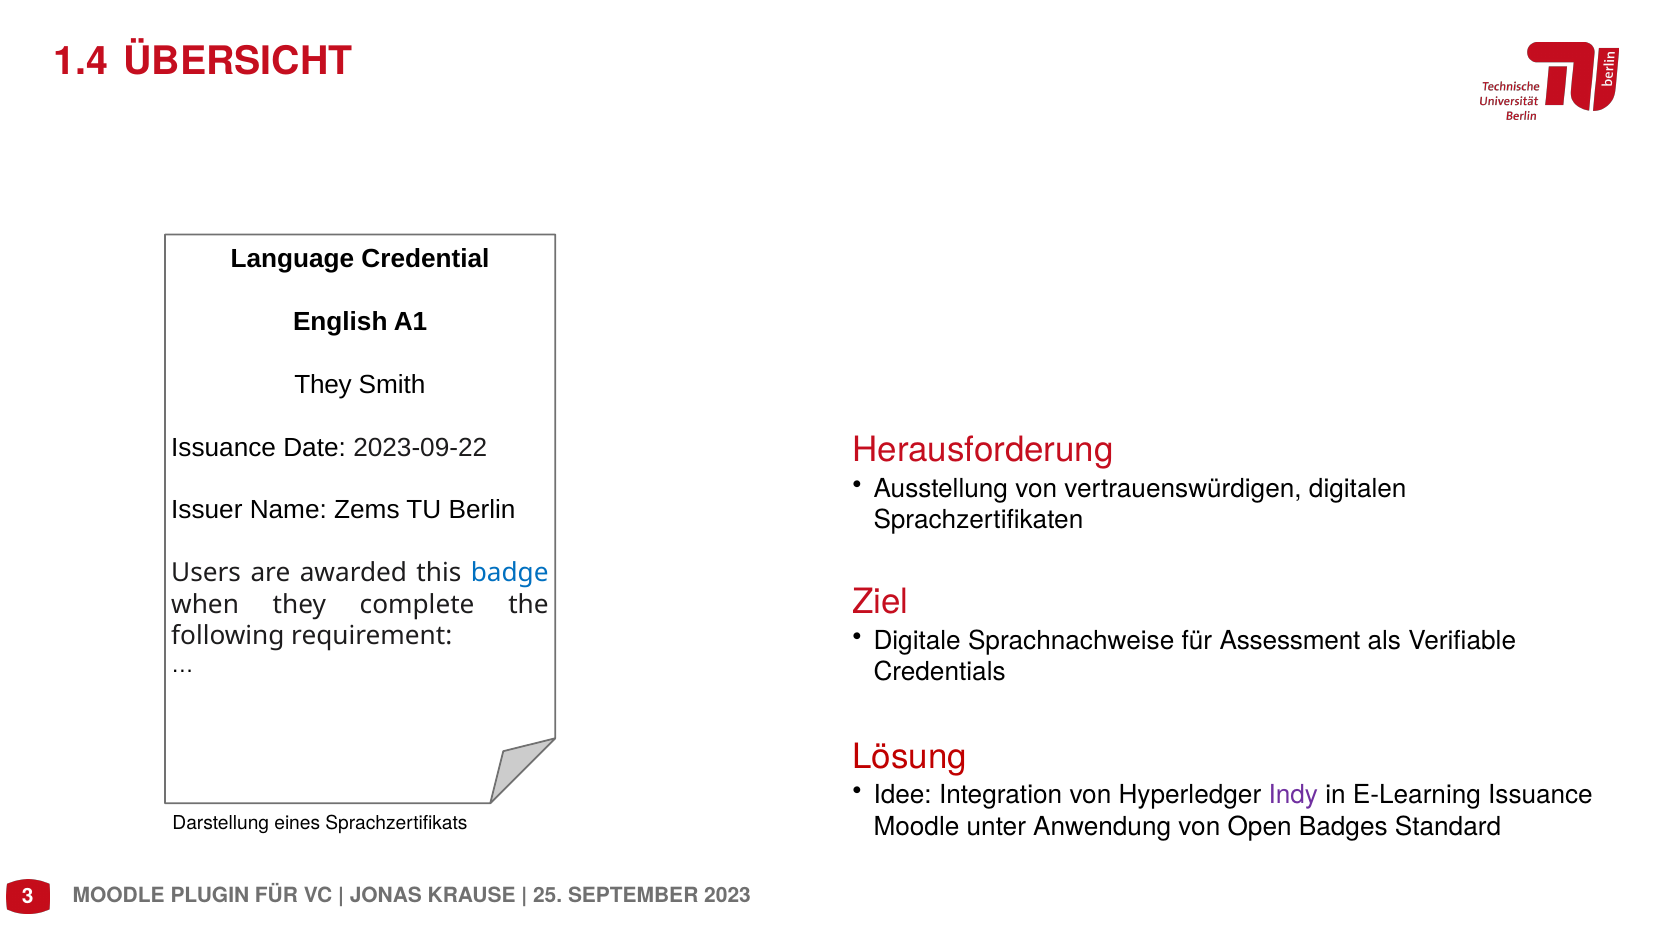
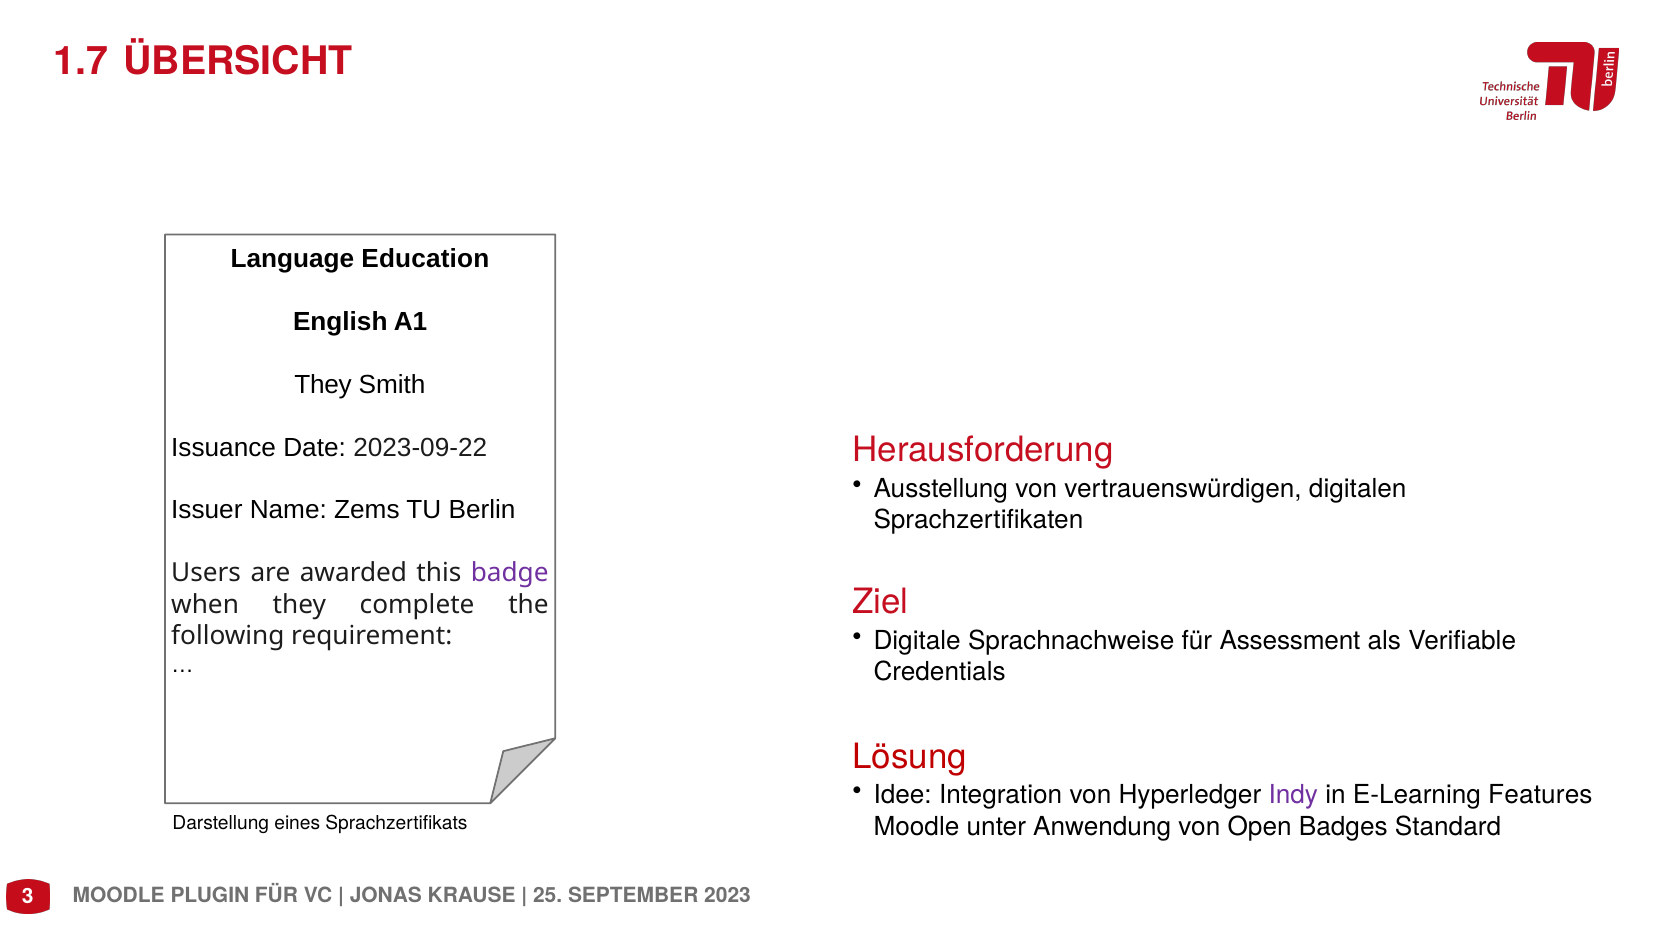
1.4: 1.4 -> 1.7 (81, 61)
Credential: Credential -> Education (425, 259)
badge colour: blue -> purple (510, 573)
E-Learning Issuance: Issuance -> Features (1540, 795)
